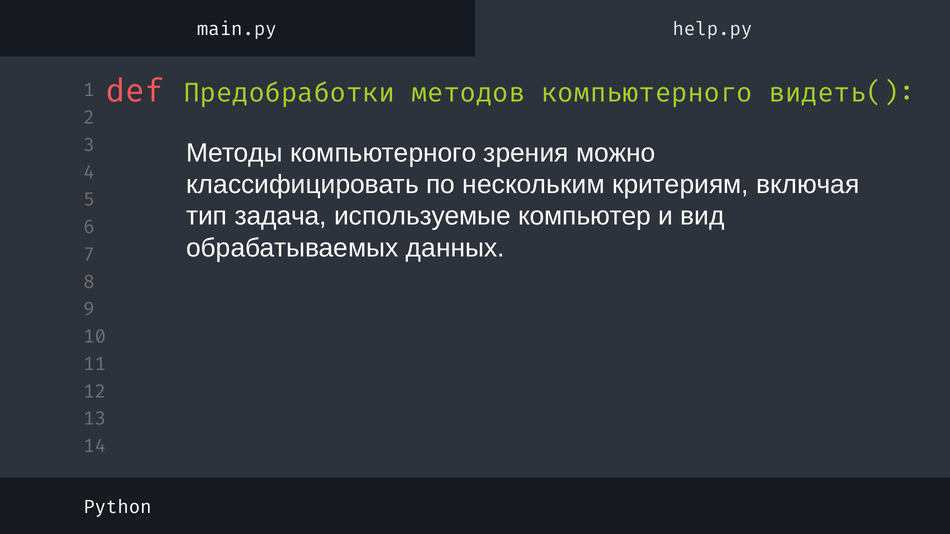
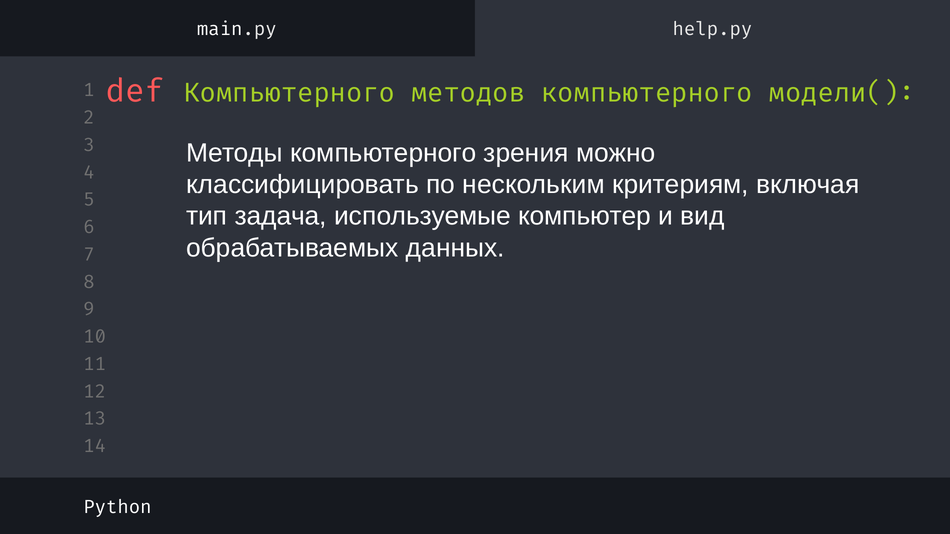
def Предобработки: Предобработки -> Компьютерного (289, 93)
видеть(: видеть( -> модели( (842, 93)
